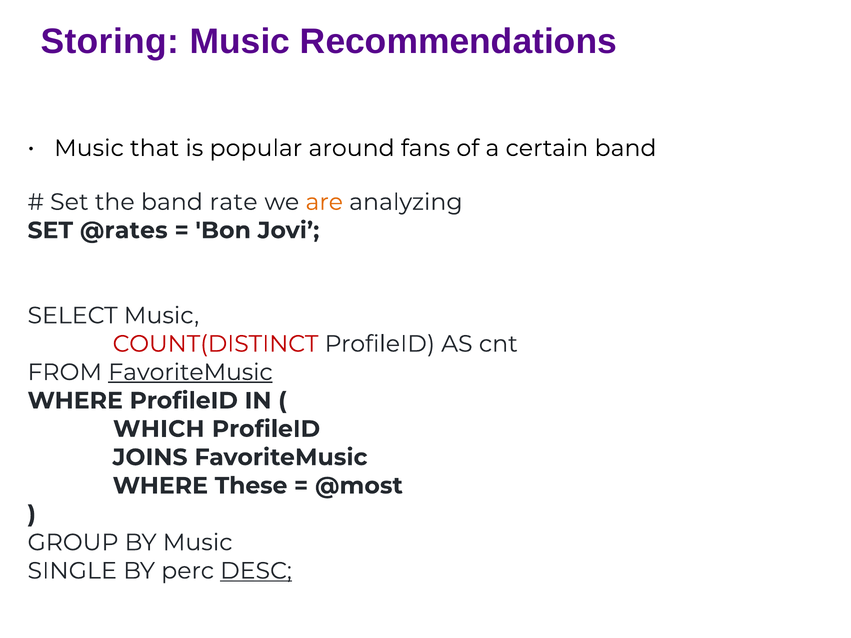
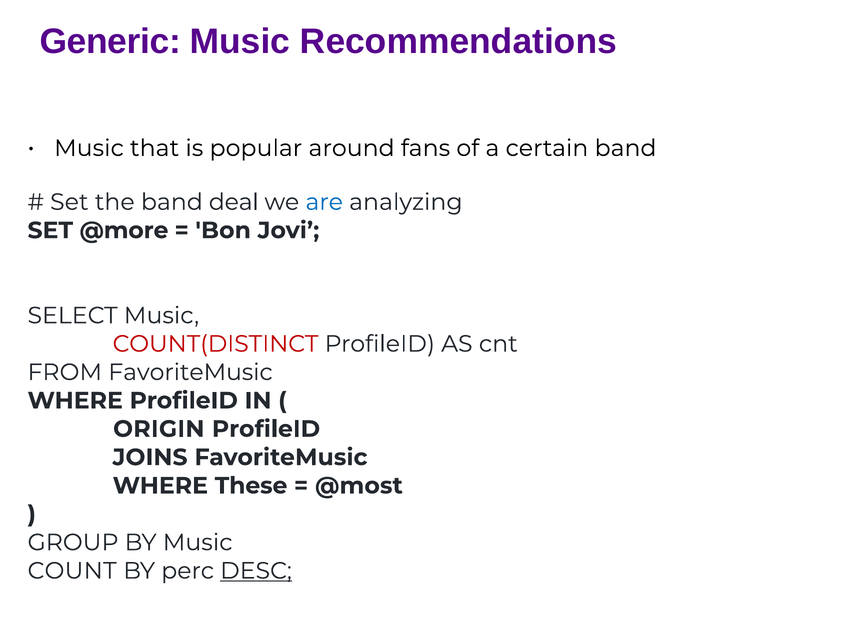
Storing: Storing -> Generic (110, 42)
rate: rate -> deal (234, 202)
are colour: orange -> blue (324, 202)
@rates: @rates -> @more (124, 231)
FavoriteMusic underline: present -> none (190, 372)
WHICH: WHICH -> ORIGIN (159, 429)
SINGLE: SINGLE -> COUNT (72, 571)
